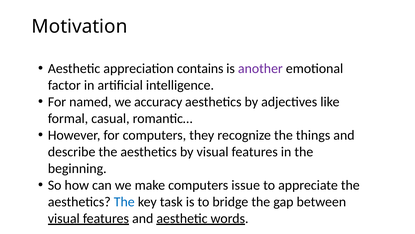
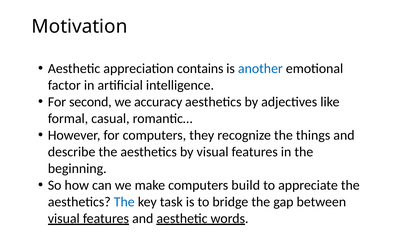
another colour: purple -> blue (260, 69)
named: named -> second (90, 102)
issue: issue -> build (246, 185)
